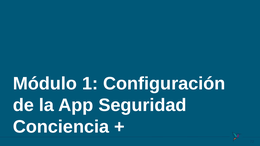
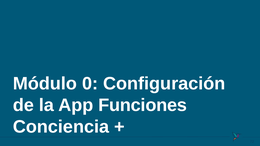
1: 1 -> 0 (90, 84)
Seguridad: Seguridad -> Funciones (143, 105)
